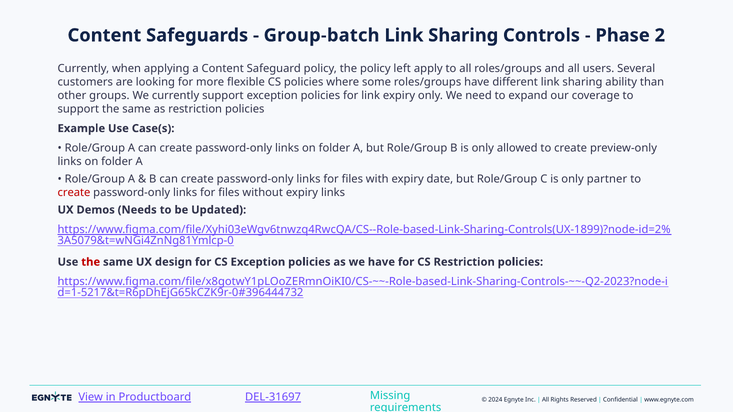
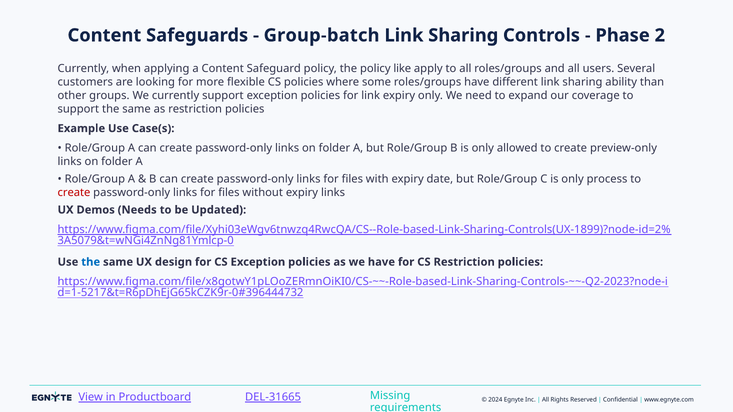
left: left -> like (402, 69)
partner: partner -> process (607, 179)
the colour: red -> blue (91, 262)
DEL-31697: DEL-31697 -> DEL-31665 (273, 397)
